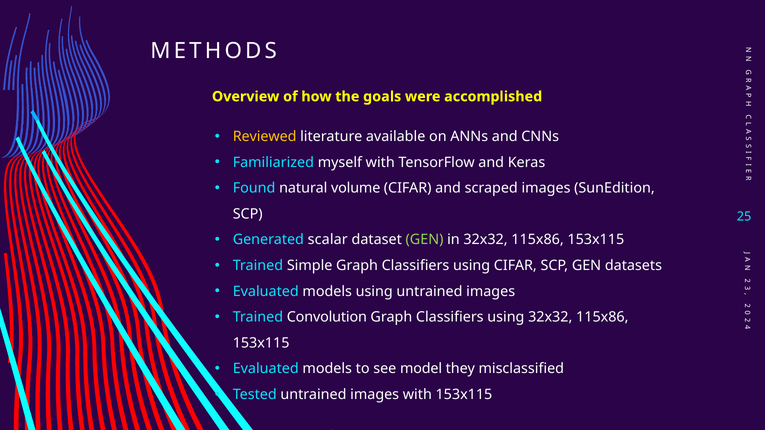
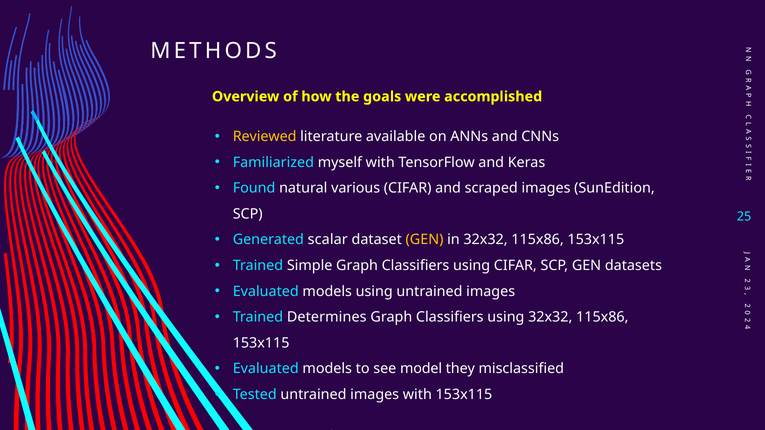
volume: volume -> various (356, 188)
GEN colour: light green -> yellow (425, 240)
Convolution: Convolution -> Determines (327, 317)
